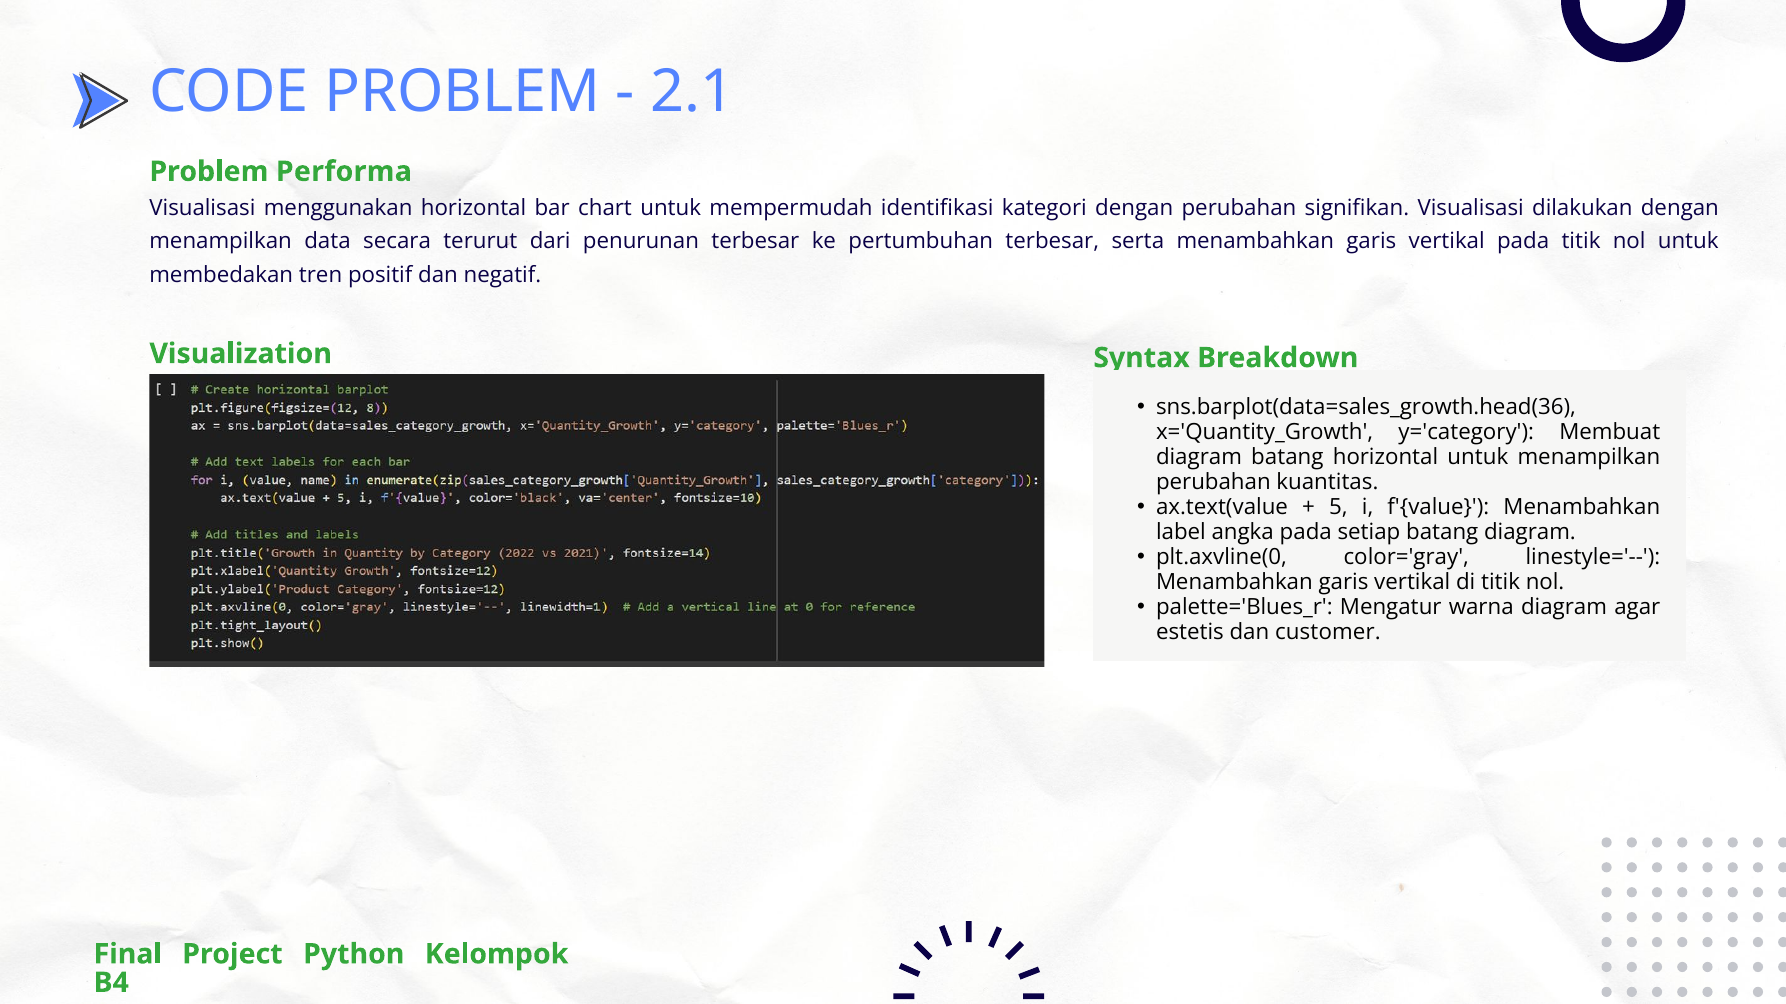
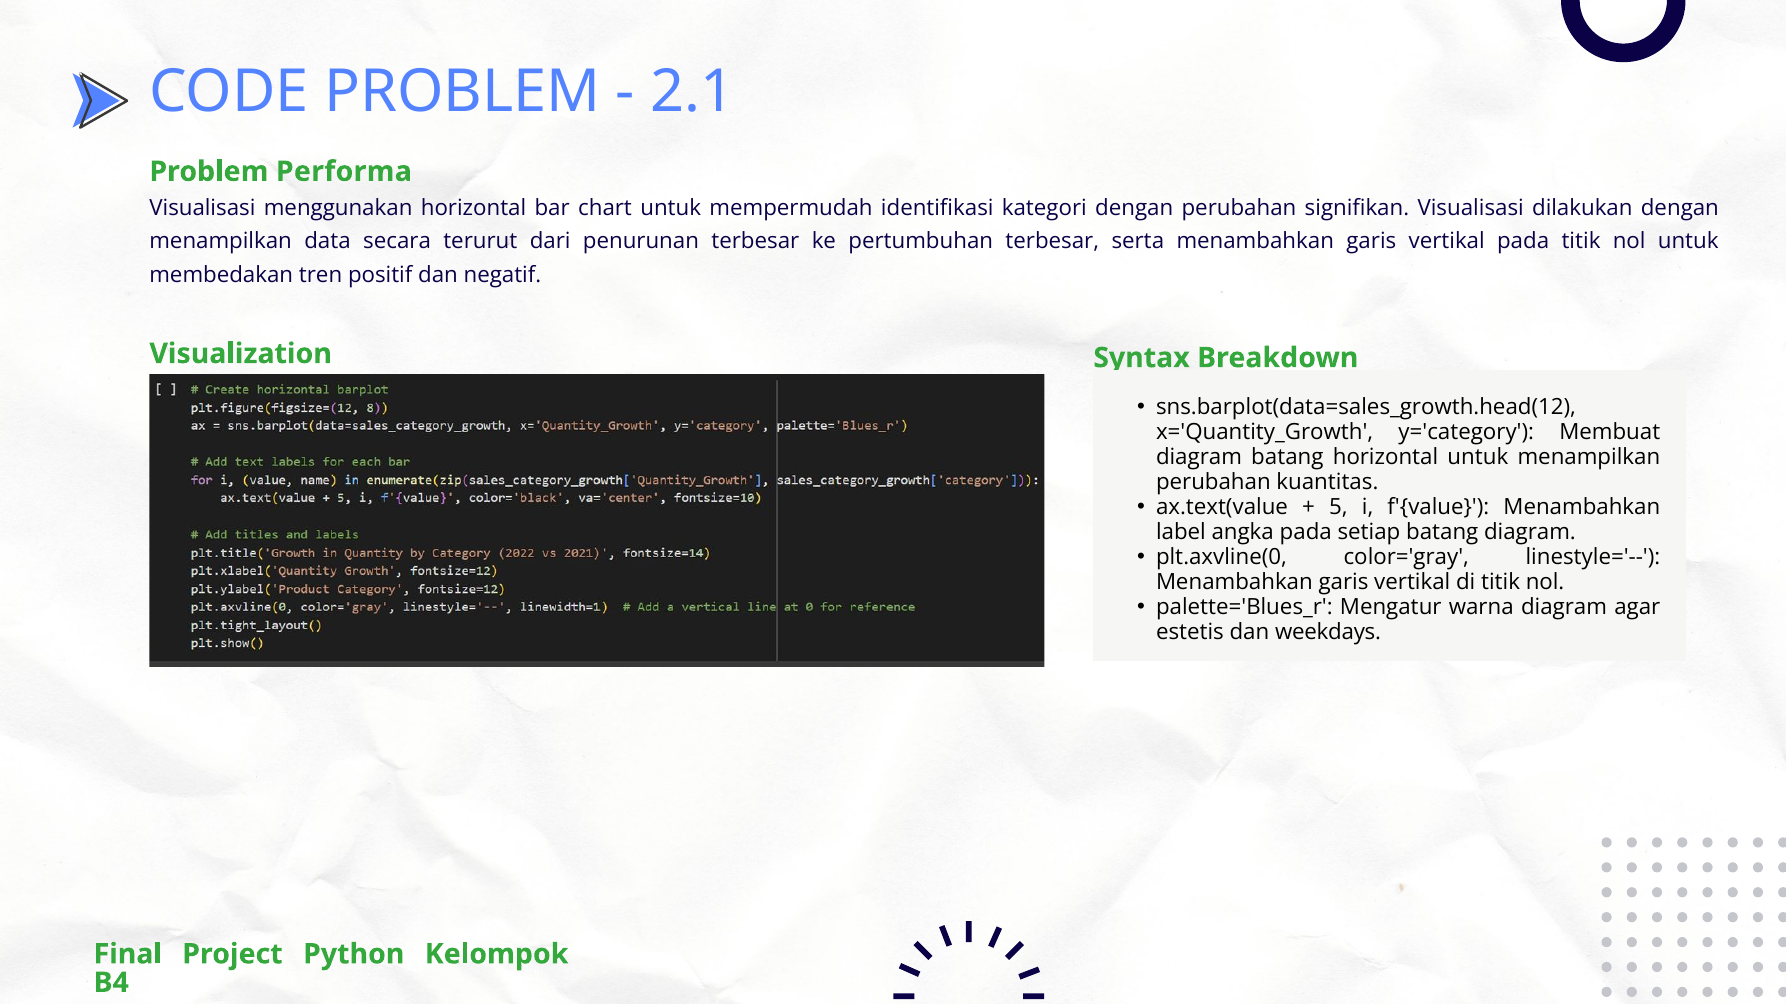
sns.barplot(data=sales_growth.head(36: sns.barplot(data=sales_growth.head(36 -> sns.barplot(data=sales_growth.head(12 (1366, 407)
customer: customer -> weekdays (1328, 632)
